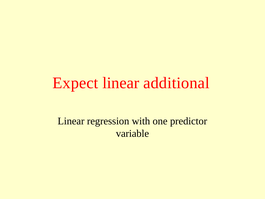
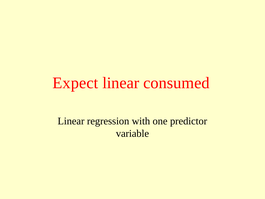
additional: additional -> consumed (176, 83)
